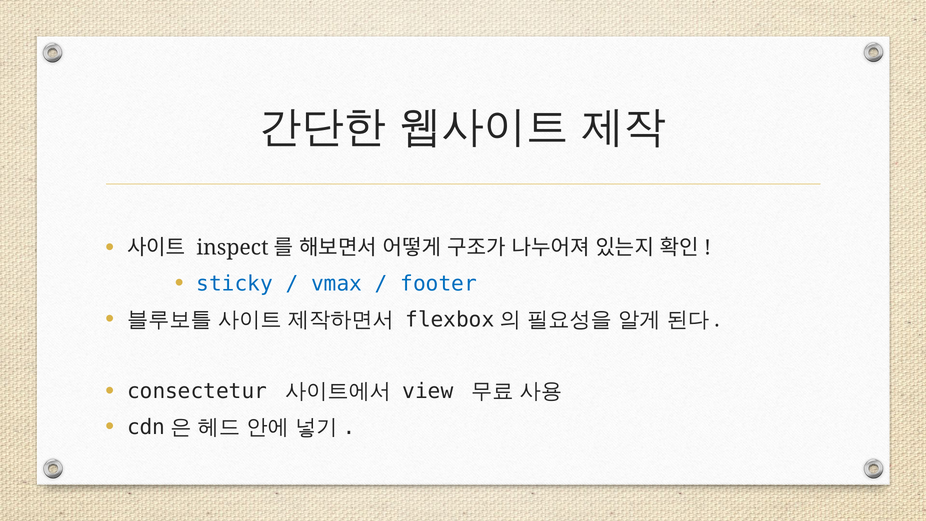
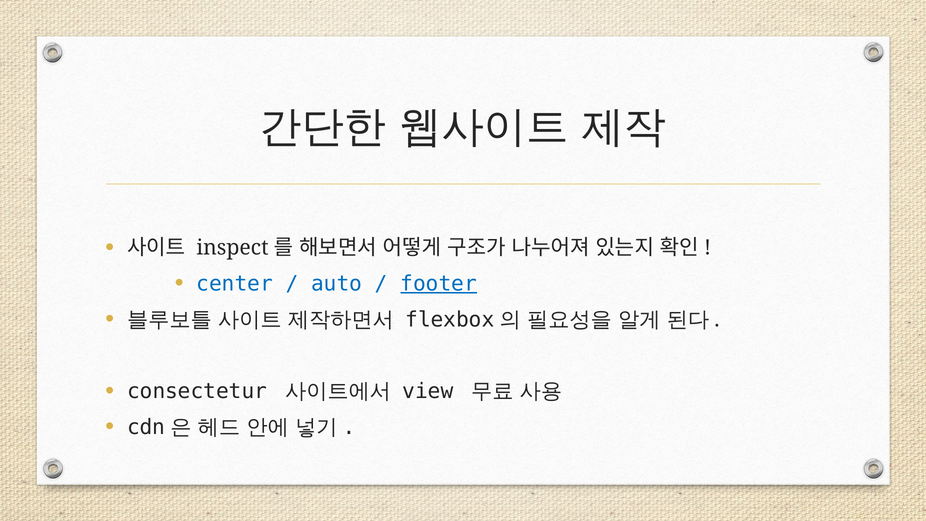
sticky: sticky -> center (235, 284)
vmax: vmax -> auto (337, 284)
footer underline: none -> present (439, 284)
